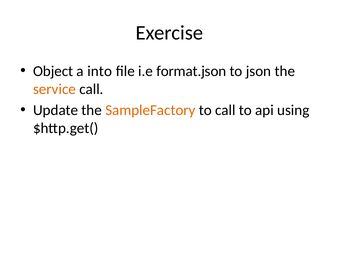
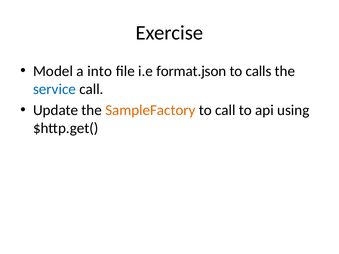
Object: Object -> Model (53, 71)
json: json -> calls (259, 71)
service colour: orange -> blue (54, 89)
